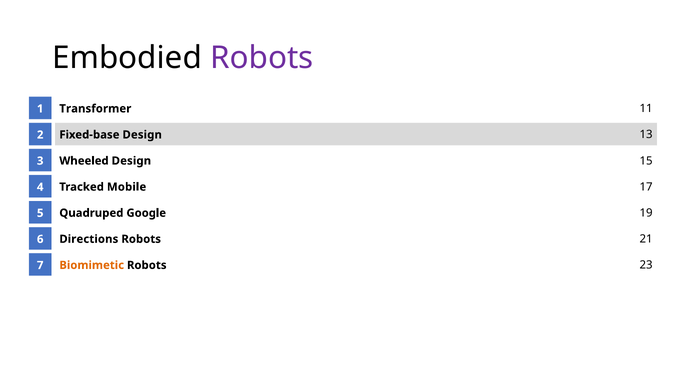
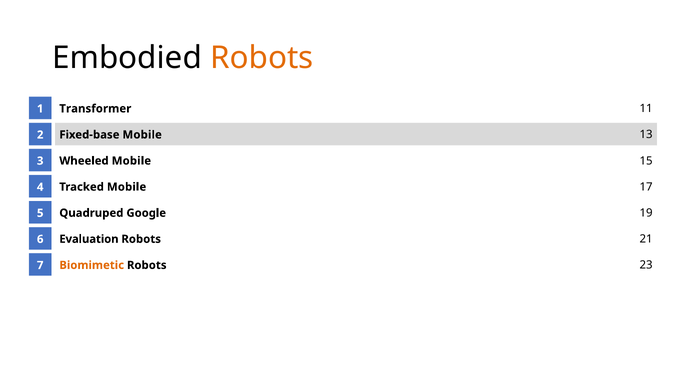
Robots colour: purple -> orange (262, 58)
Fixed-base Design: Design -> Mobile (142, 135)
Wheeled Design: Design -> Mobile (131, 161)
Directions: Directions -> Evaluation (89, 239)
